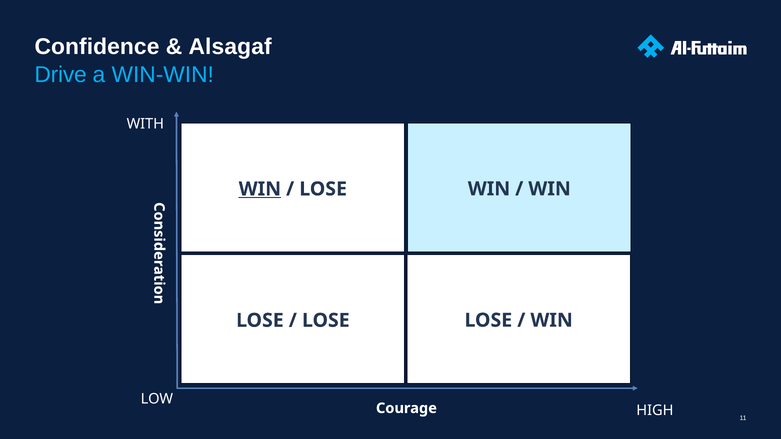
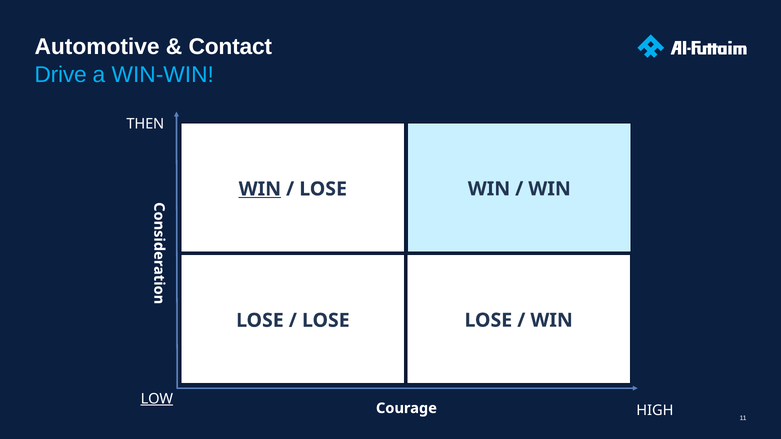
Confidence: Confidence -> Automotive (97, 47)
Alsagaf: Alsagaf -> Contact (230, 47)
WITH: WITH -> THEN (145, 124)
LOW underline: none -> present (157, 399)
